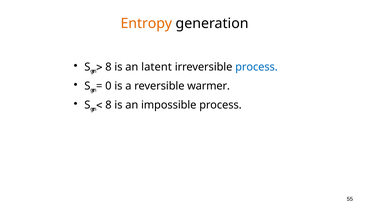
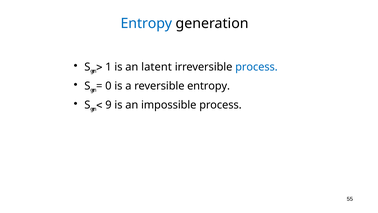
Entropy colour: orange -> blue (146, 23)
8: 8 -> 1 (108, 67)
reversible warmer: warmer -> entropy (209, 86)
8: 8 -> 9 (108, 105)
